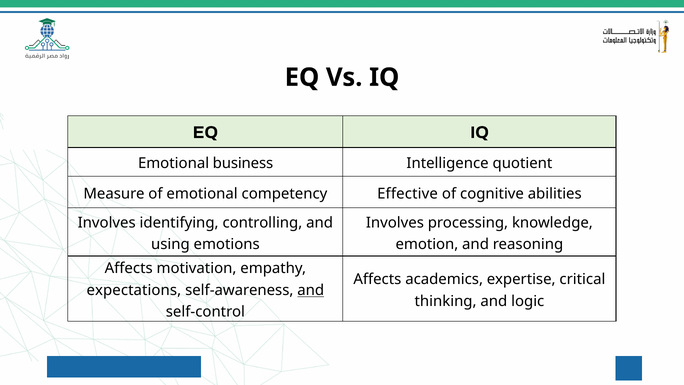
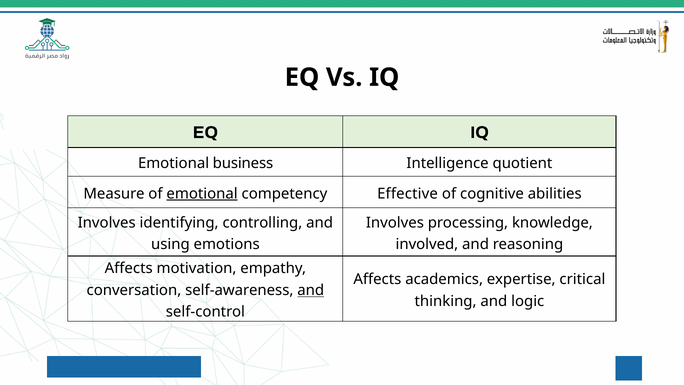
emotional underline: none -> present (202, 193)
emotion: emotion -> involved (427, 244)
expectations: expectations -> conversation (134, 290)
